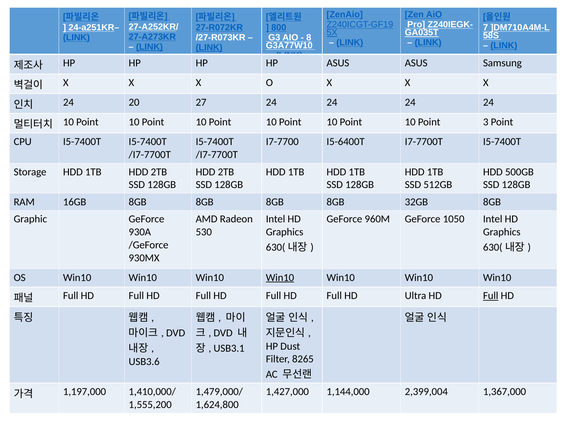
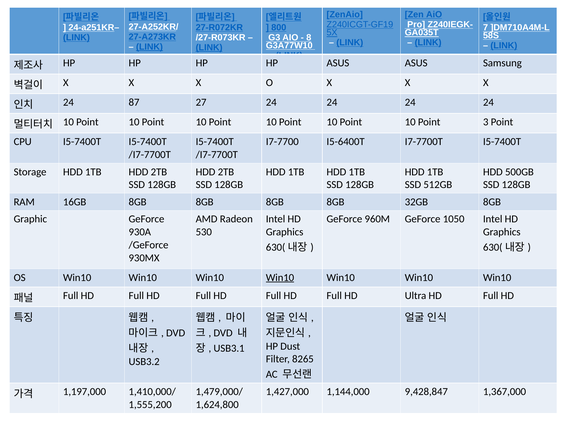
20: 20 -> 87 (134, 103)
Full underline: present -> none (491, 296)
USB3.6: USB3.6 -> USB3.2 (144, 362)
2,399,004: 2,399,004 -> 9,428,847 (426, 392)
